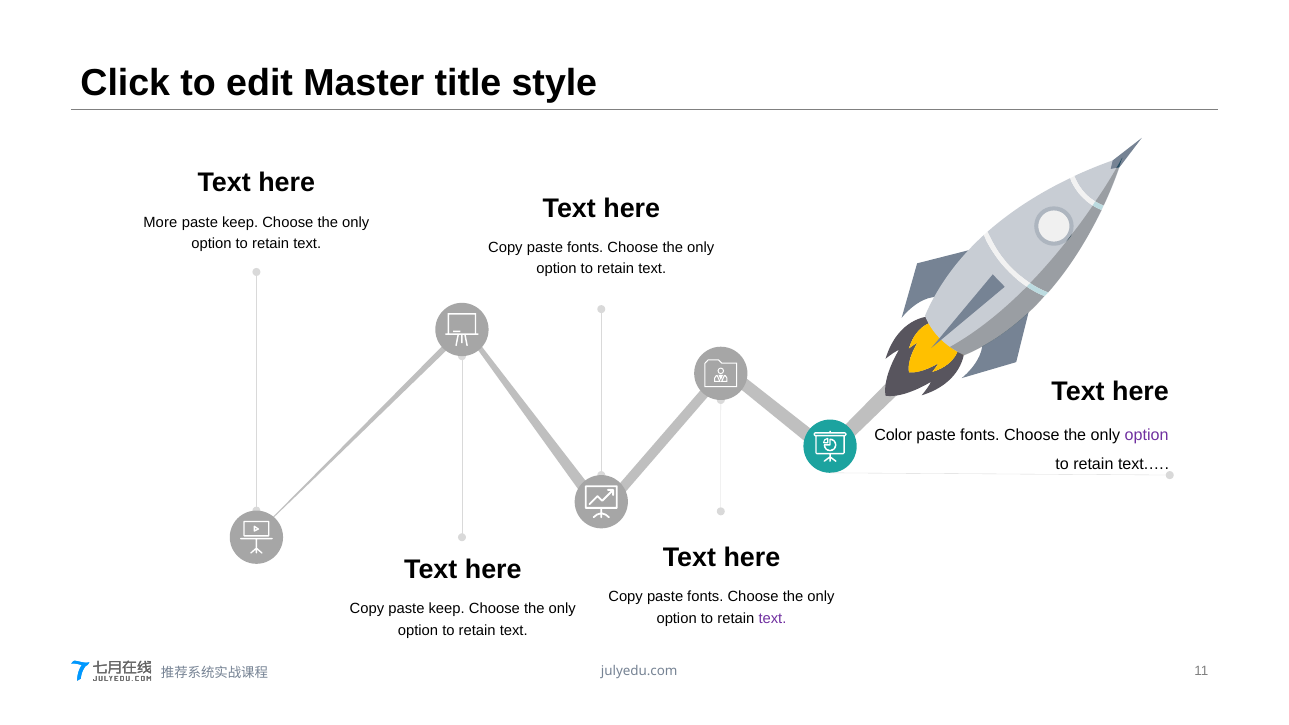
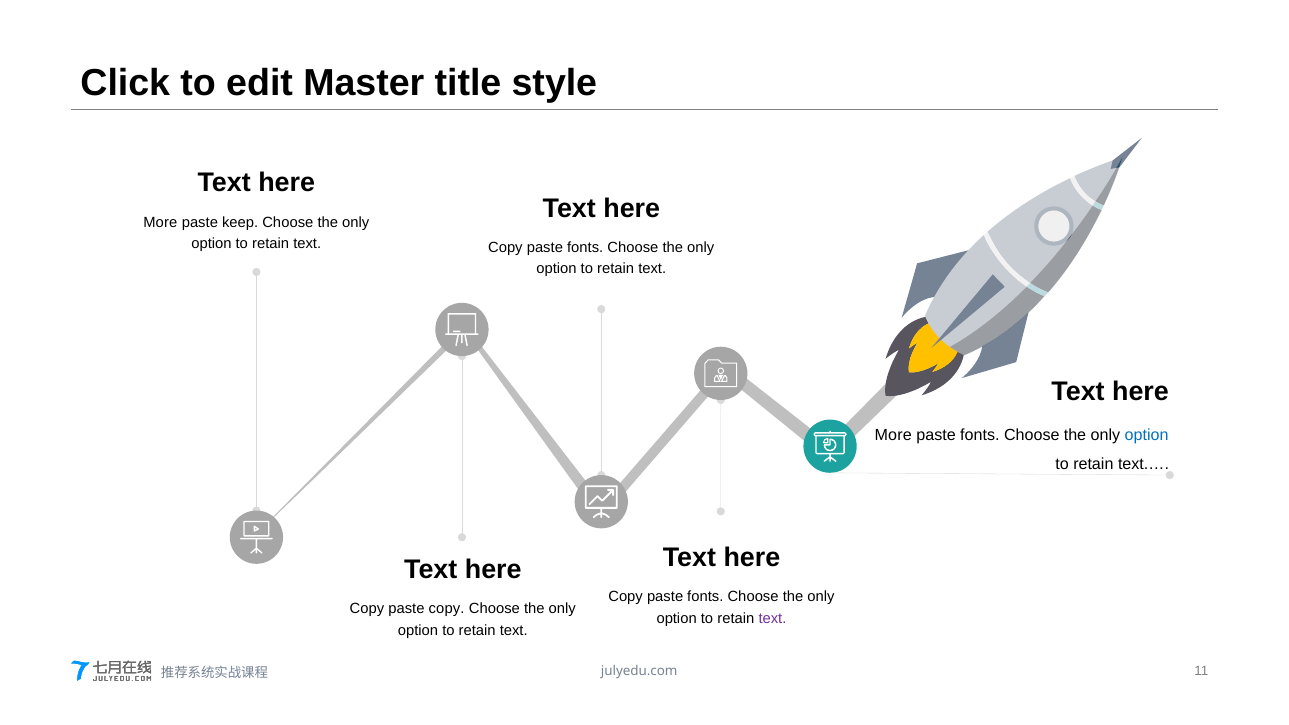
Color: Color -> More (893, 435)
option colour: purple -> blue (1147, 435)
Copy paste keep: keep -> copy (447, 609)
